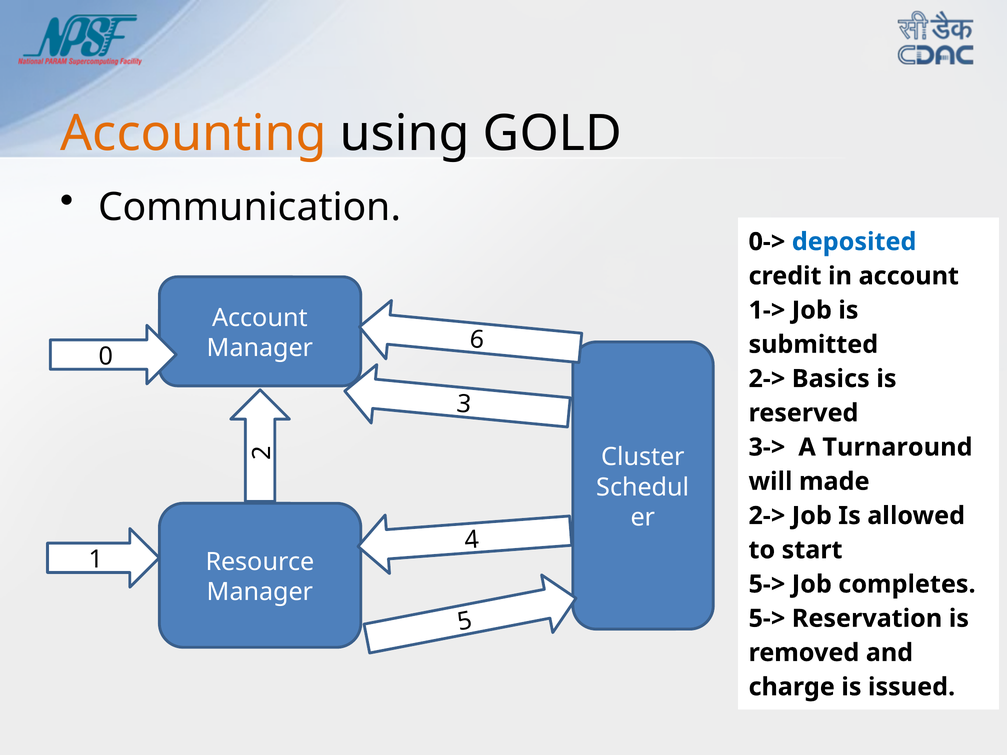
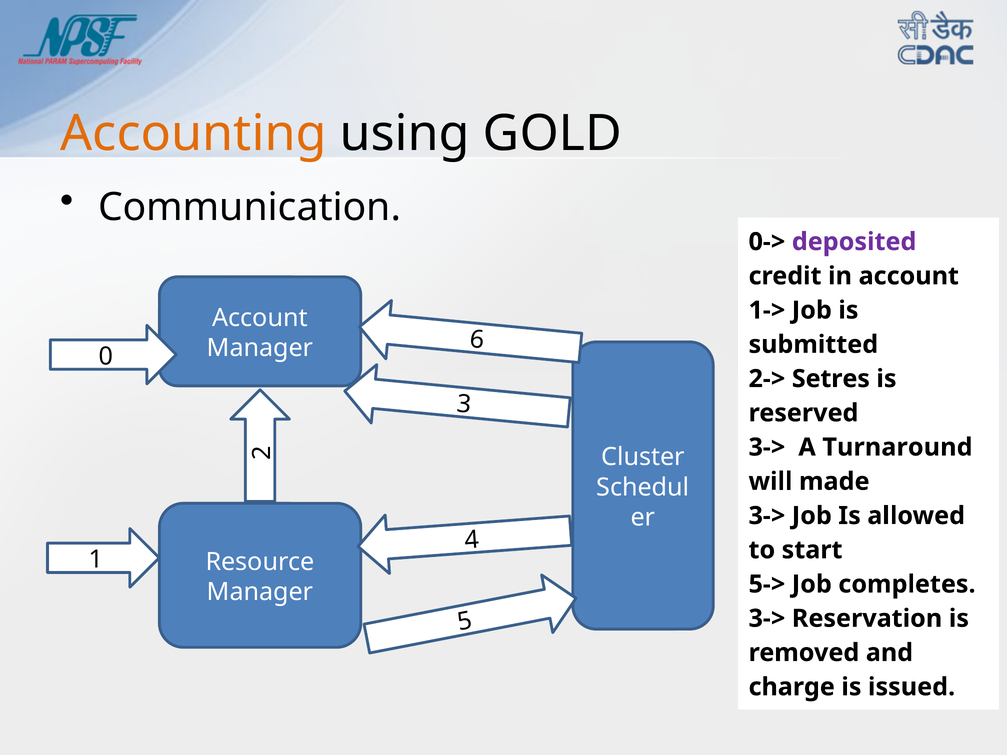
deposited colour: blue -> purple (854, 242)
Basics: Basics -> Setres (831, 379)
2->: 2-> -> 3-> (767, 516)
5->: 5-> -> 3-> (767, 619)
